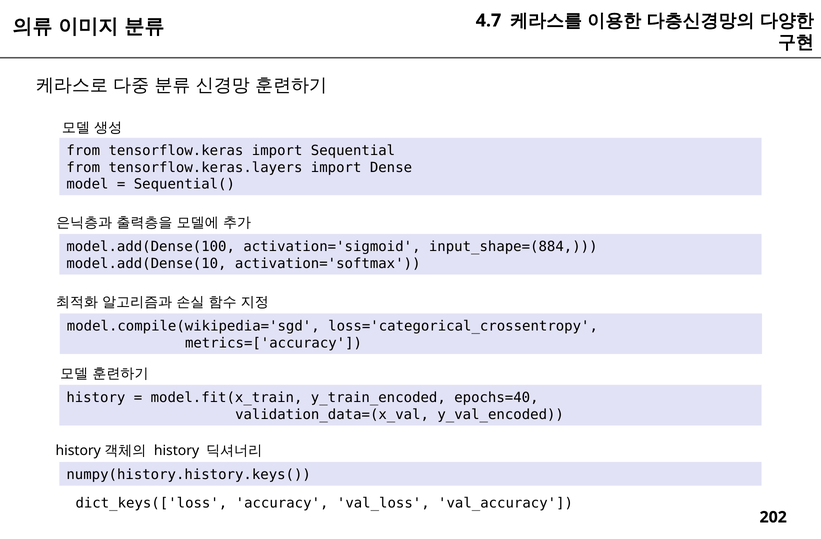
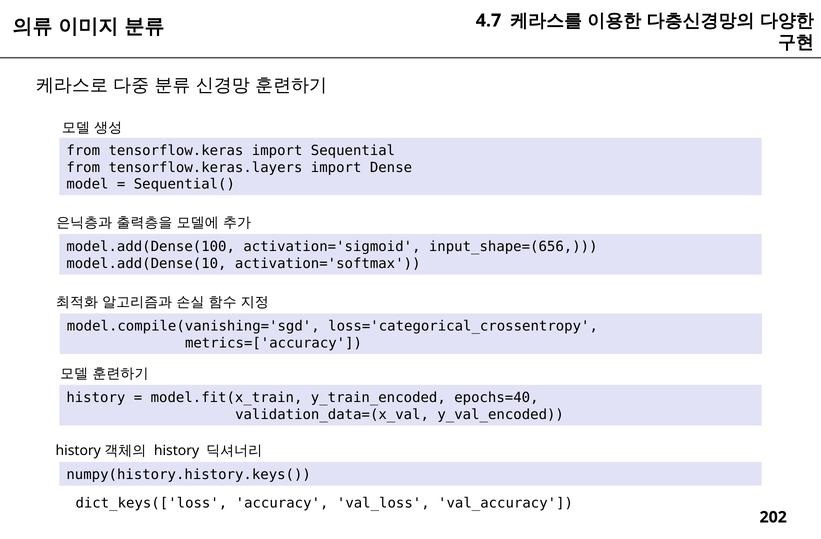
input_shape=(884: input_shape=(884 -> input_shape=(656 (513, 247)
model.compile(wikipedia='sgd: model.compile(wikipedia='sgd -> model.compile(vanishing='sgd (193, 326)
